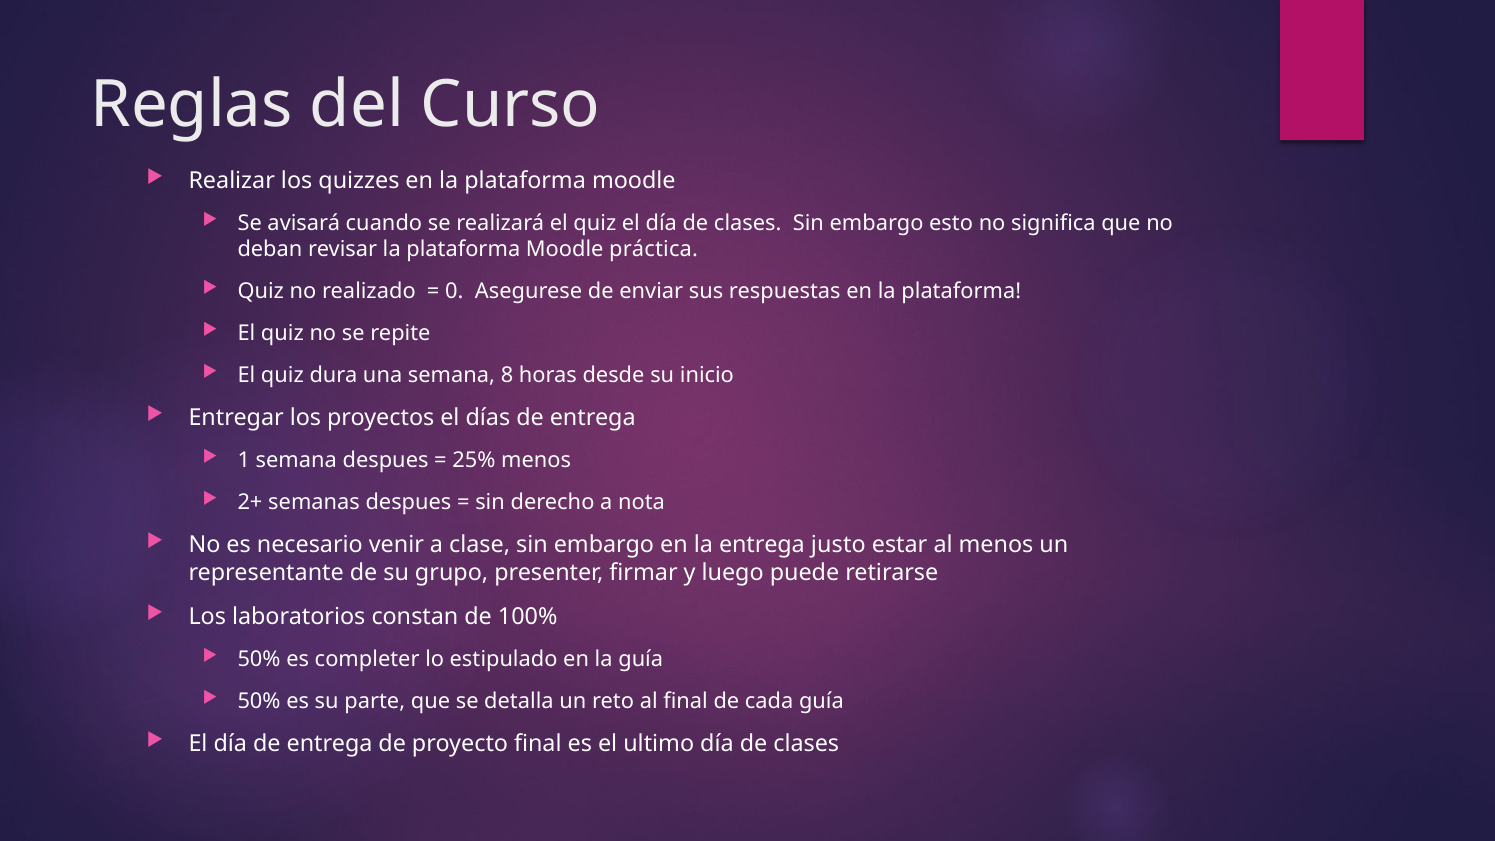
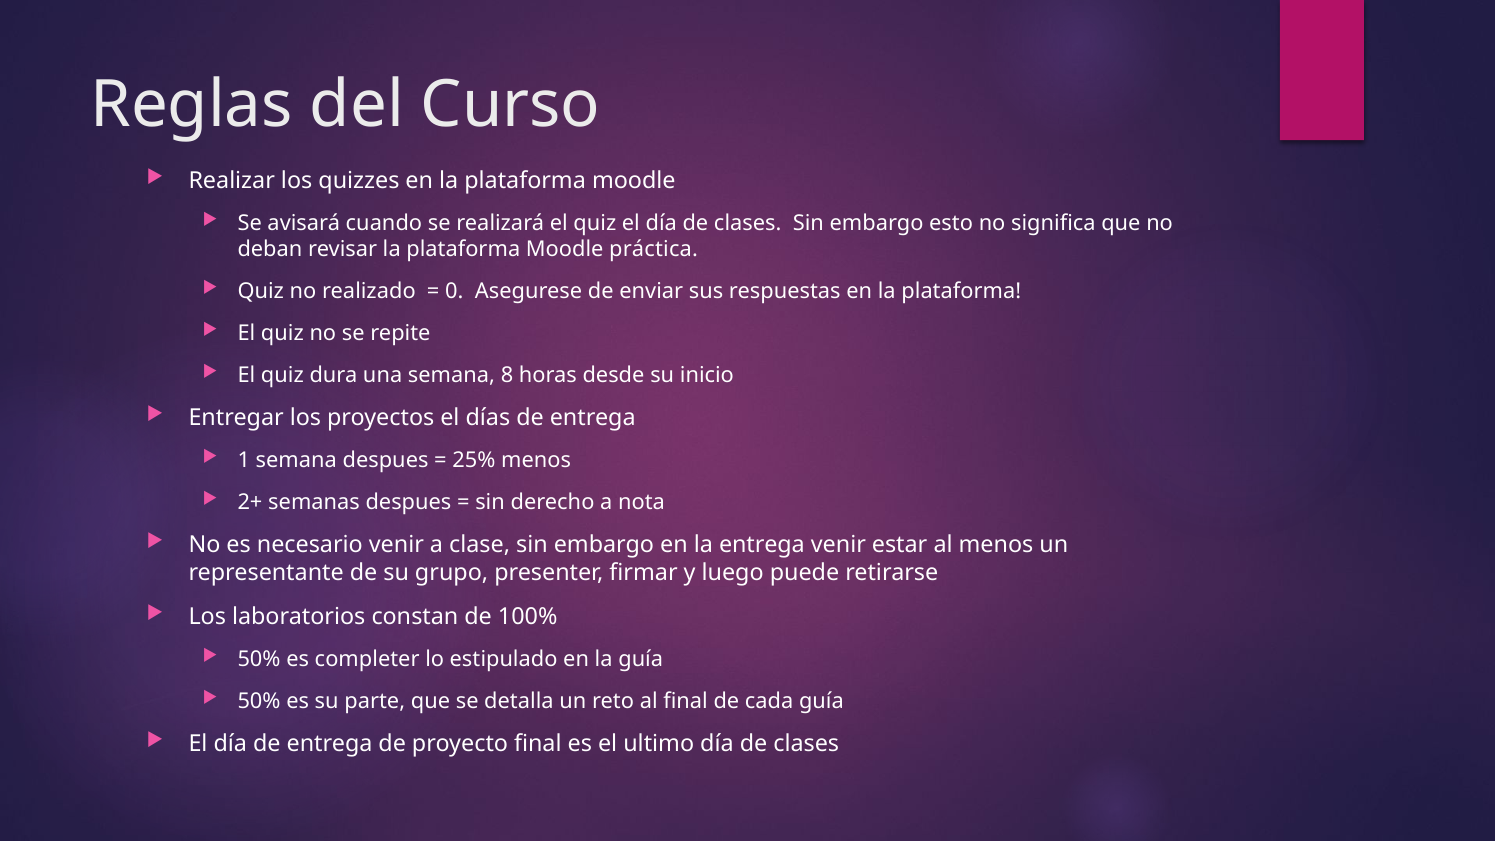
entrega justo: justo -> venir (838, 545)
